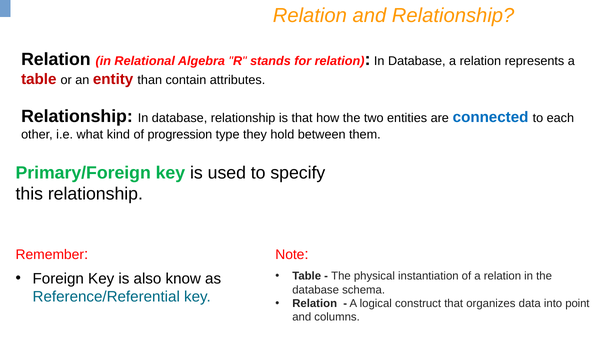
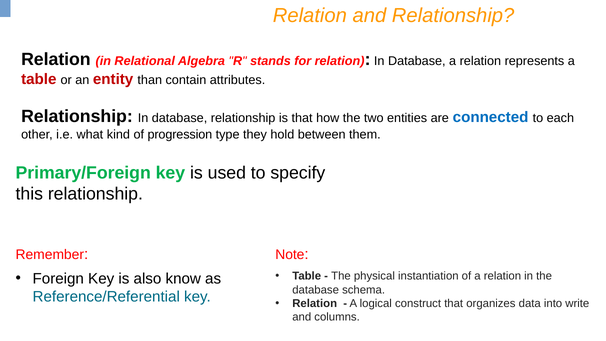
point: point -> write (577, 303)
